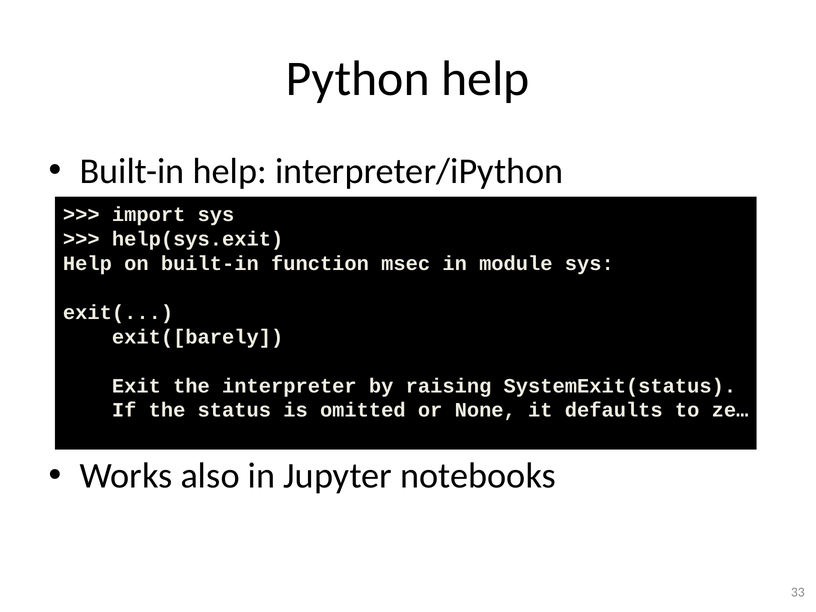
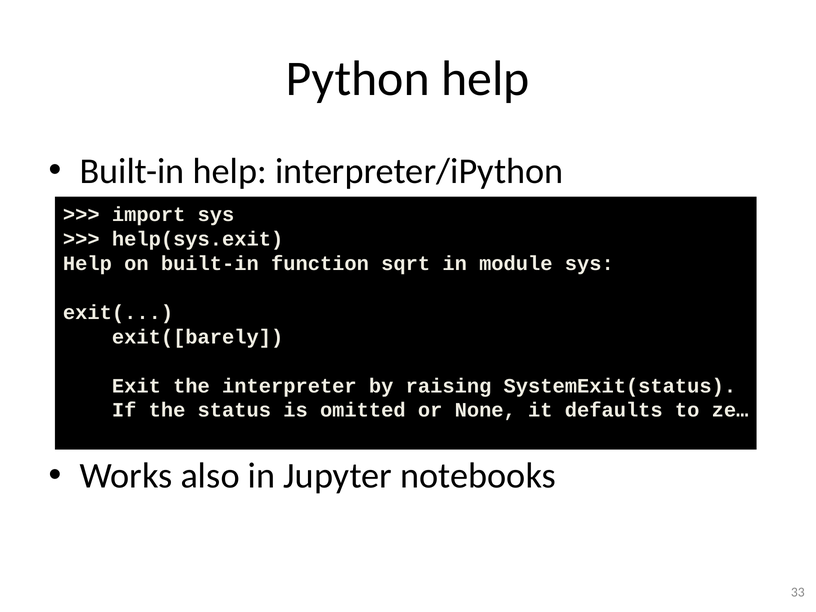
msec: msec -> sqrt (406, 263)
